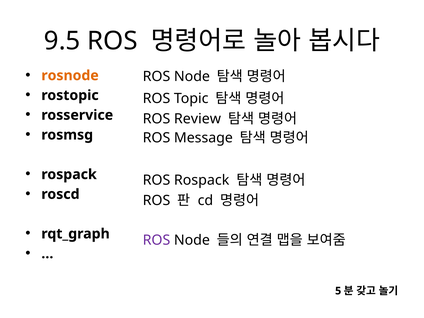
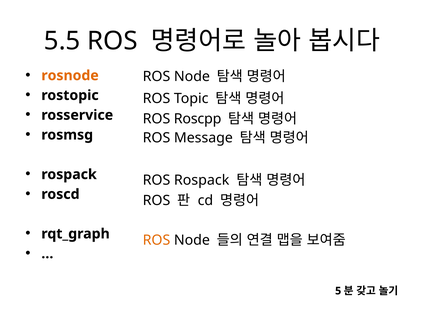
9.5: 9.5 -> 5.5 (62, 41)
Review: Review -> Roscpp (198, 119)
ROS colour: purple -> orange (156, 240)
